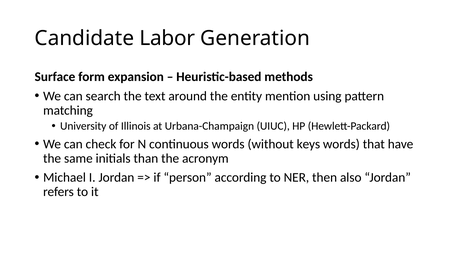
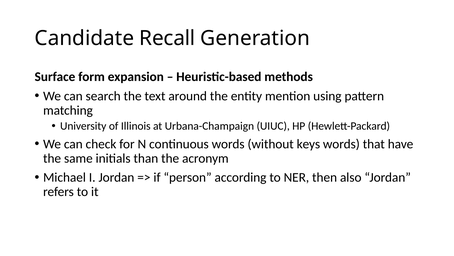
Labor: Labor -> Recall (167, 38)
